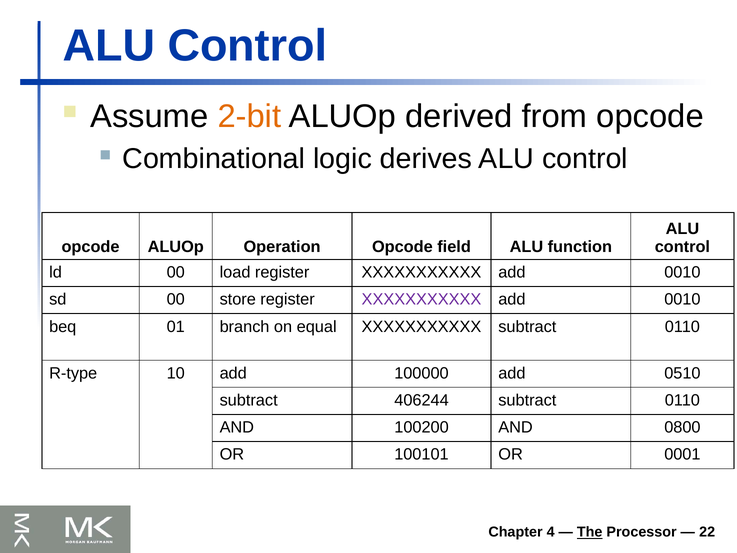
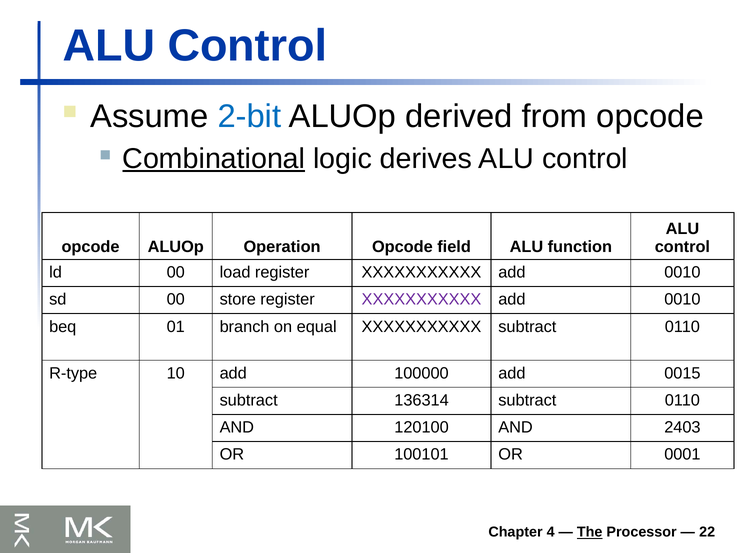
2-bit colour: orange -> blue (249, 116)
Combinational underline: none -> present (214, 159)
0510: 0510 -> 0015 (682, 373)
406244: 406244 -> 136314 (422, 400)
100200: 100200 -> 120100 (422, 427)
0800: 0800 -> 2403 (682, 427)
